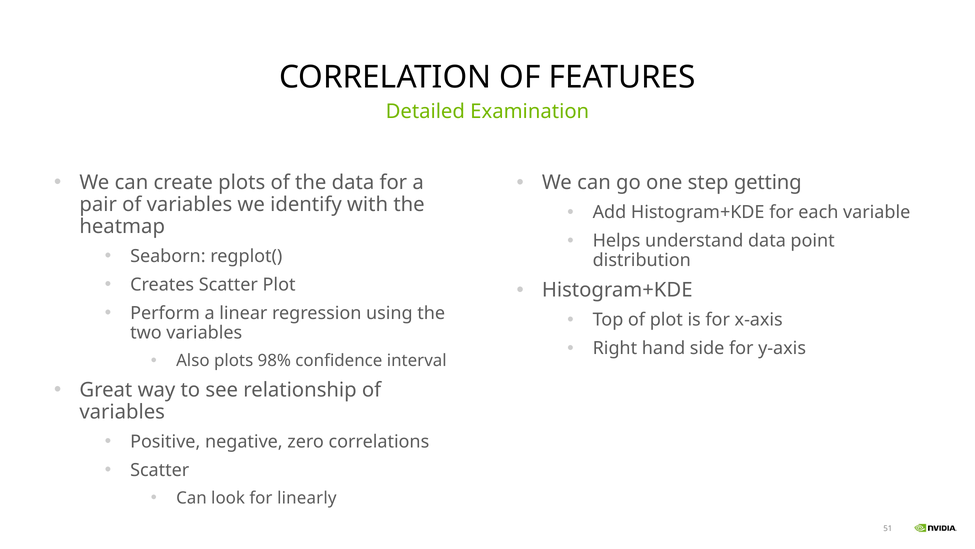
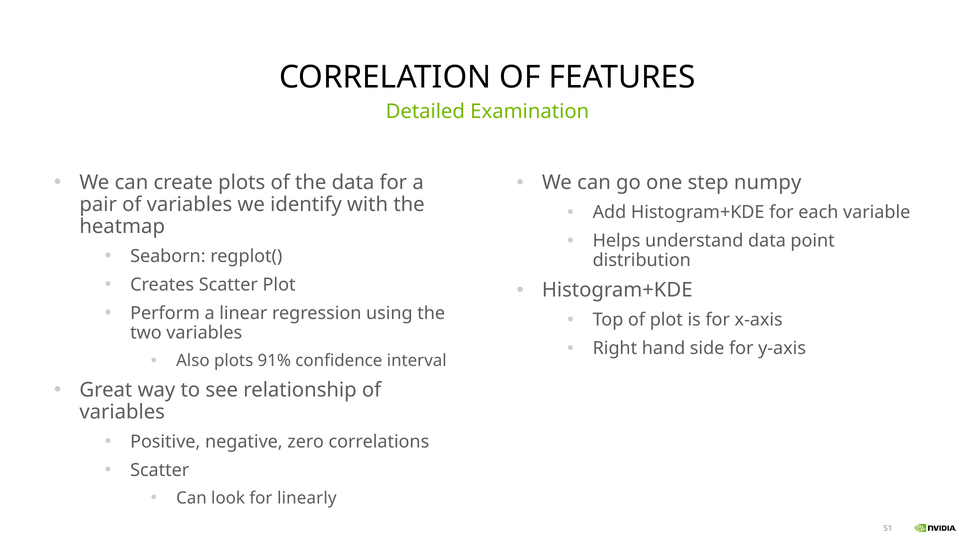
getting: getting -> numpy (768, 182)
98%: 98% -> 91% (274, 360)
